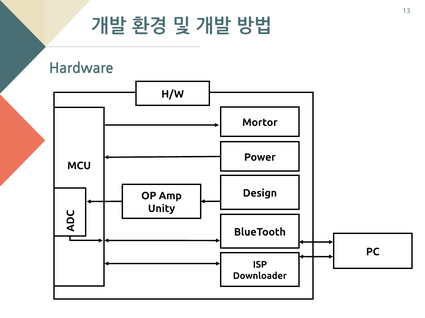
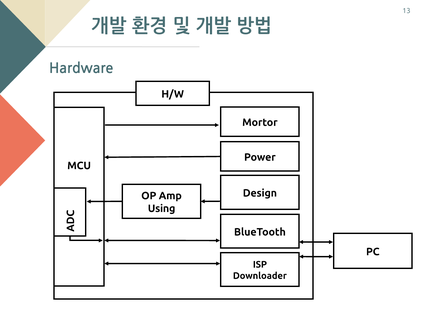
Unity: Unity -> Using (162, 209)
